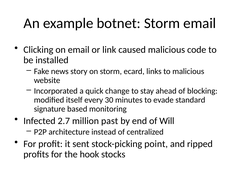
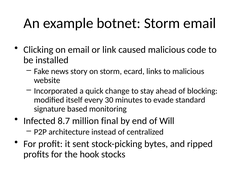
2.7: 2.7 -> 8.7 (64, 121)
past: past -> final (110, 121)
point: point -> bytes (156, 144)
